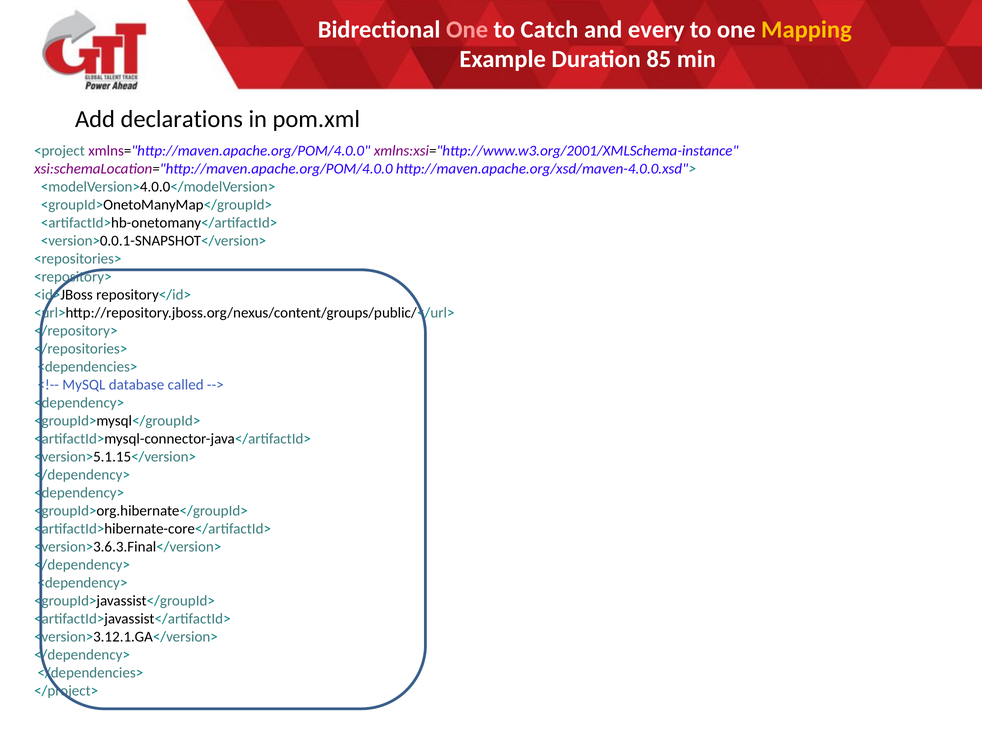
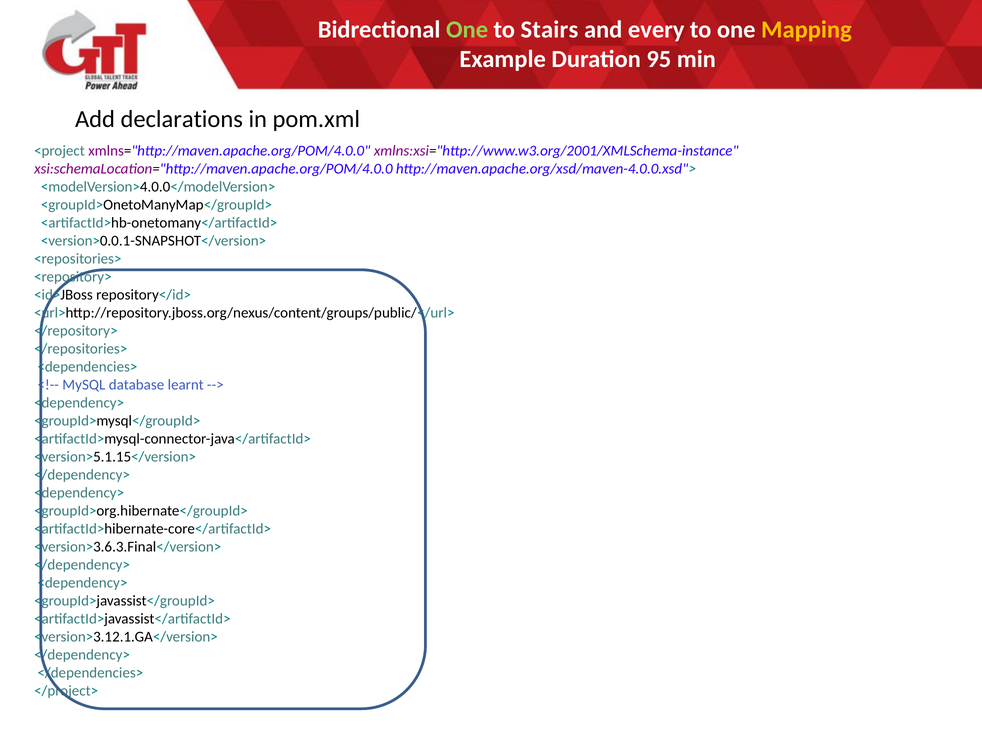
One colour: pink -> light green (467, 30)
Catch: Catch -> Stairs (549, 30)
85: 85 -> 95 (659, 59)
called: called -> learnt (186, 385)
